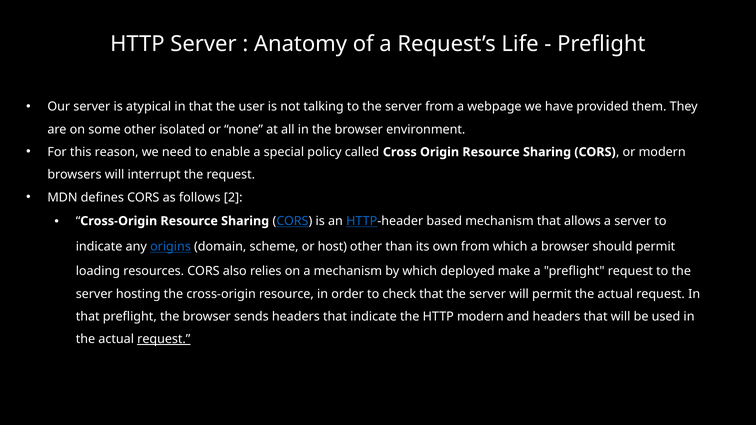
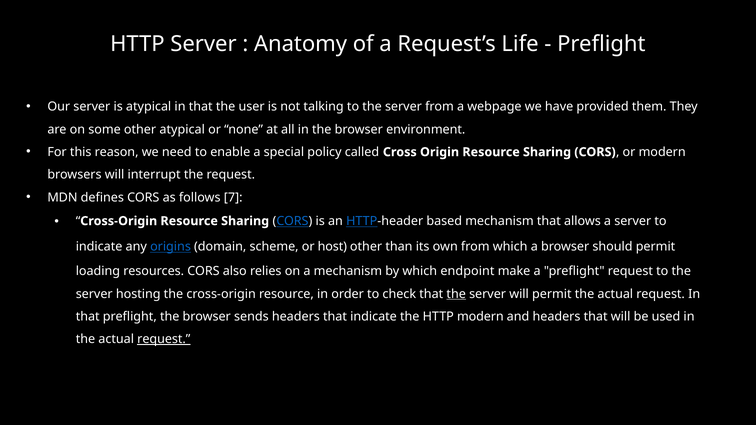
other isolated: isolated -> atypical (182, 129)
2: 2 -> 7 (233, 197)
deployed: deployed -> endpoint (467, 271)
the underline: none -> present (456, 294)
